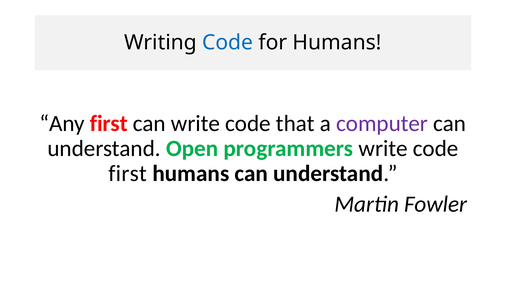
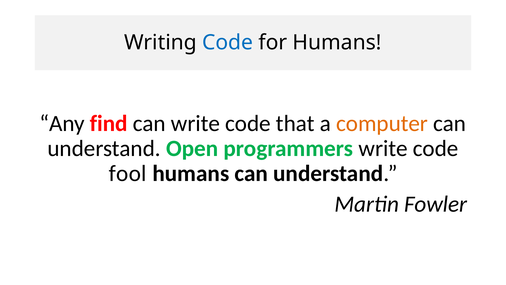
Any first: first -> find (109, 123)
computer colour: purple -> orange (382, 123)
first: first -> fool (128, 173)
